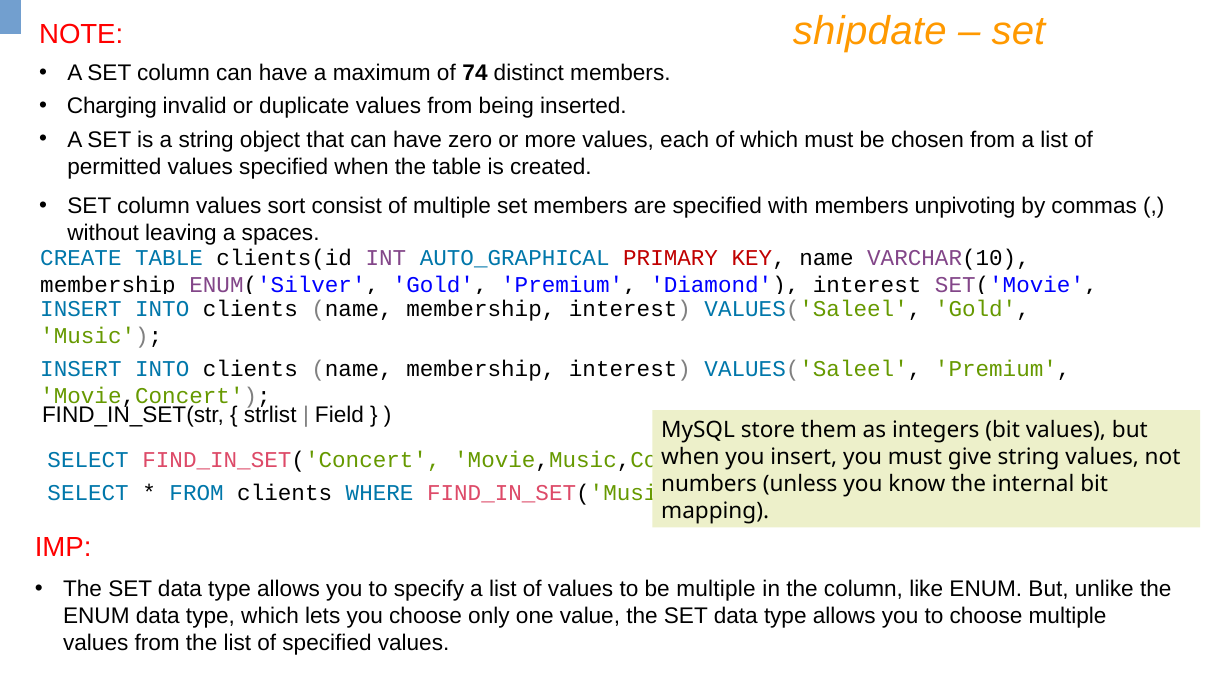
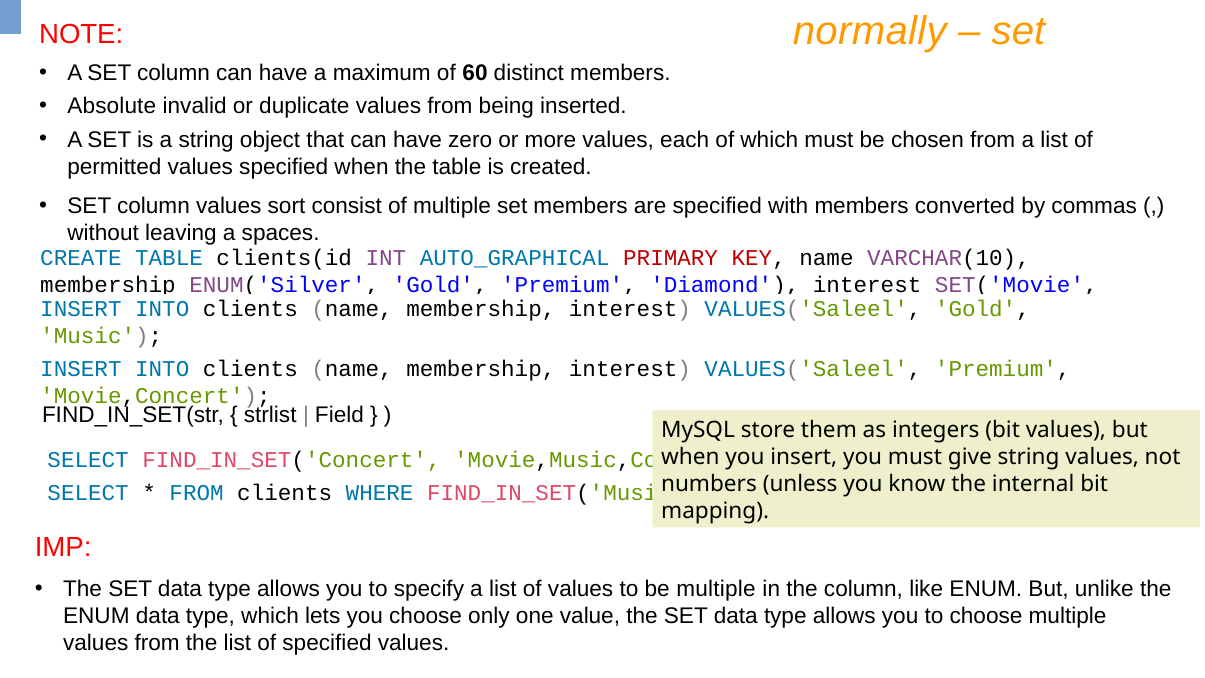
shipdate: shipdate -> normally (870, 31)
74: 74 -> 60 (475, 73)
Charging: Charging -> Absolute (112, 107)
unpivoting: unpivoting -> converted (965, 206)
